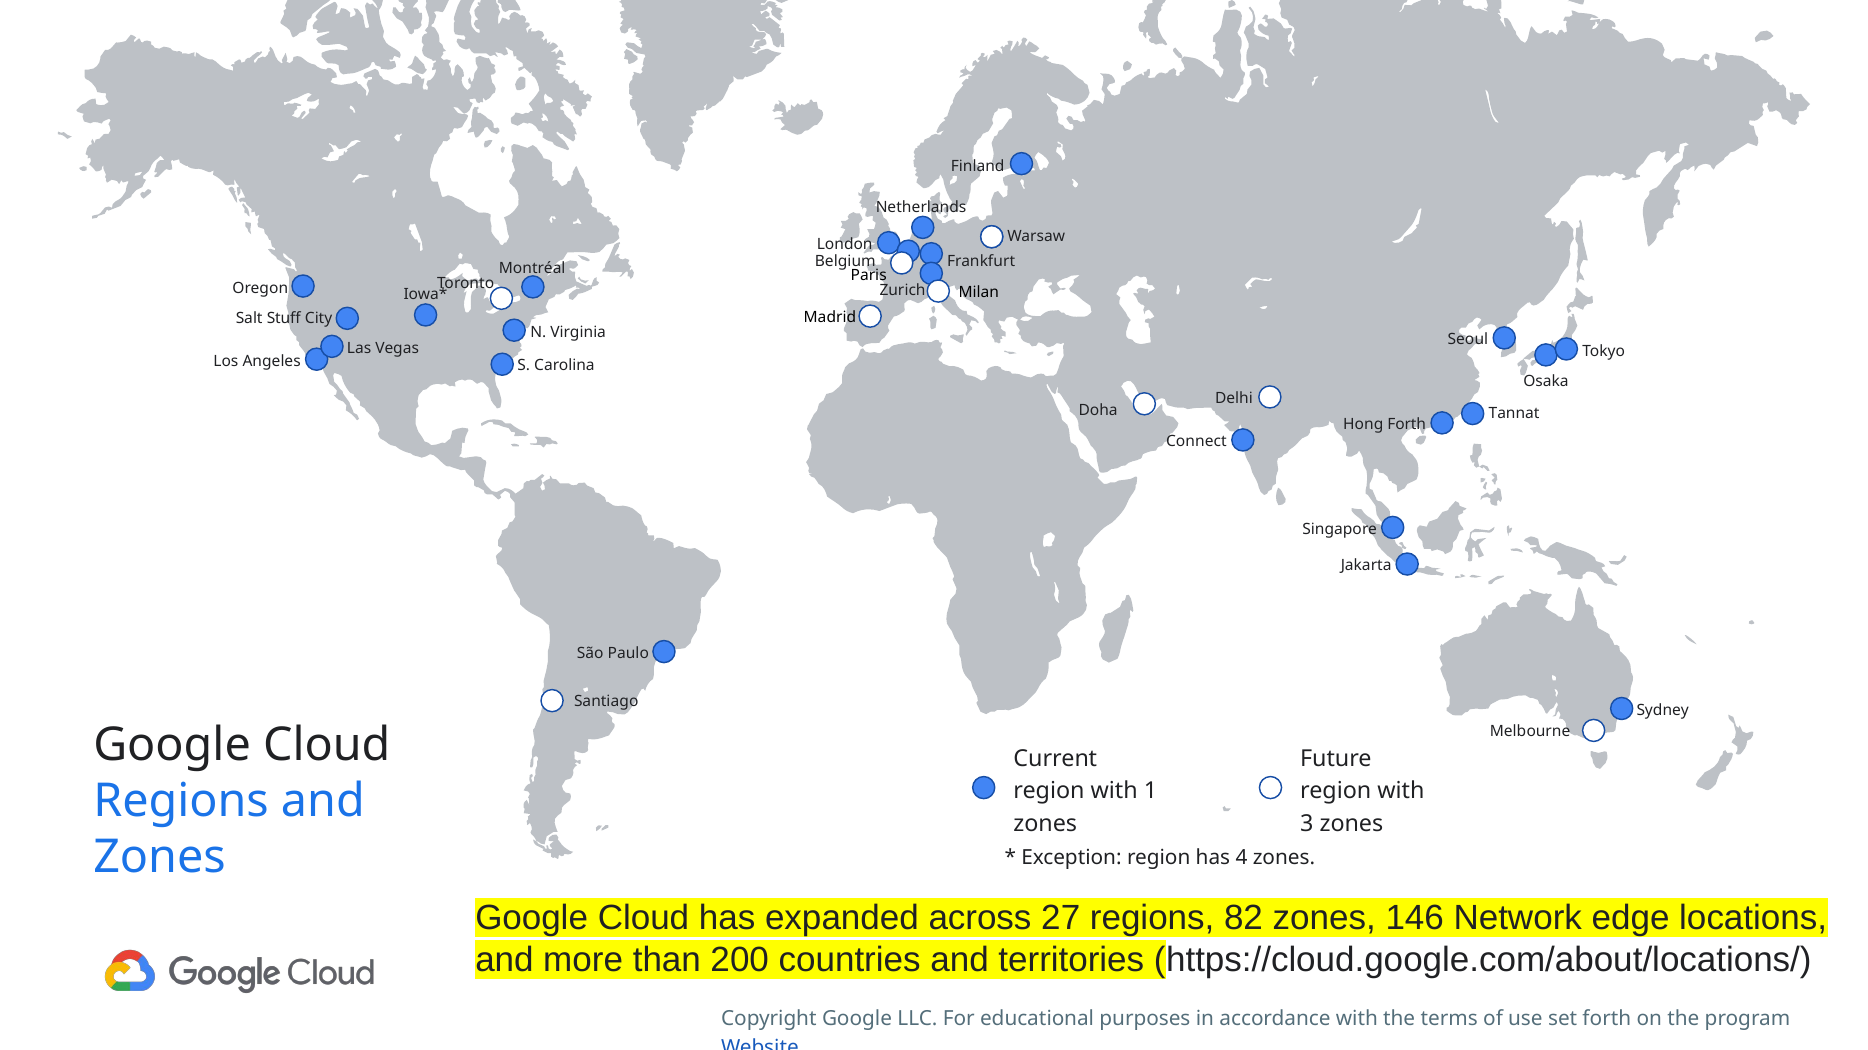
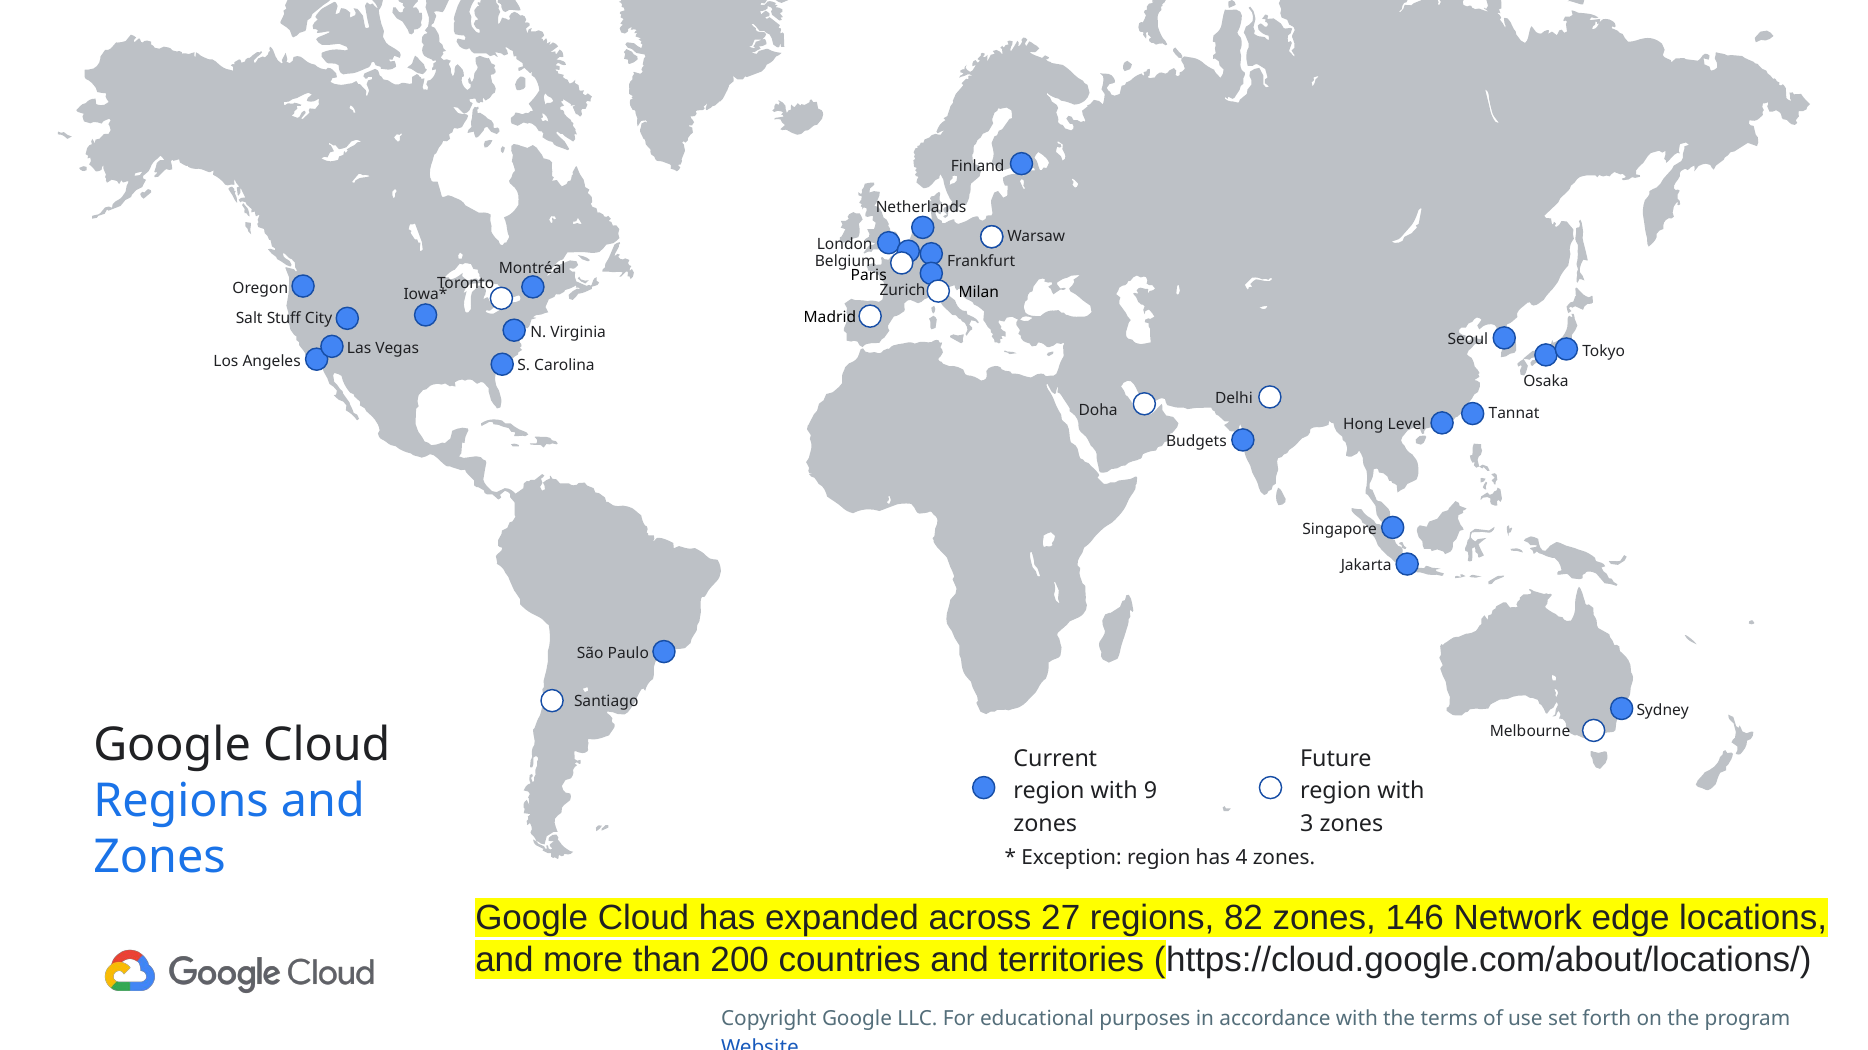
Hong Forth: Forth -> Level (1407, 424)
Connect: Connect -> Budgets (1196, 442)
1: 1 -> 9 (1150, 792)
